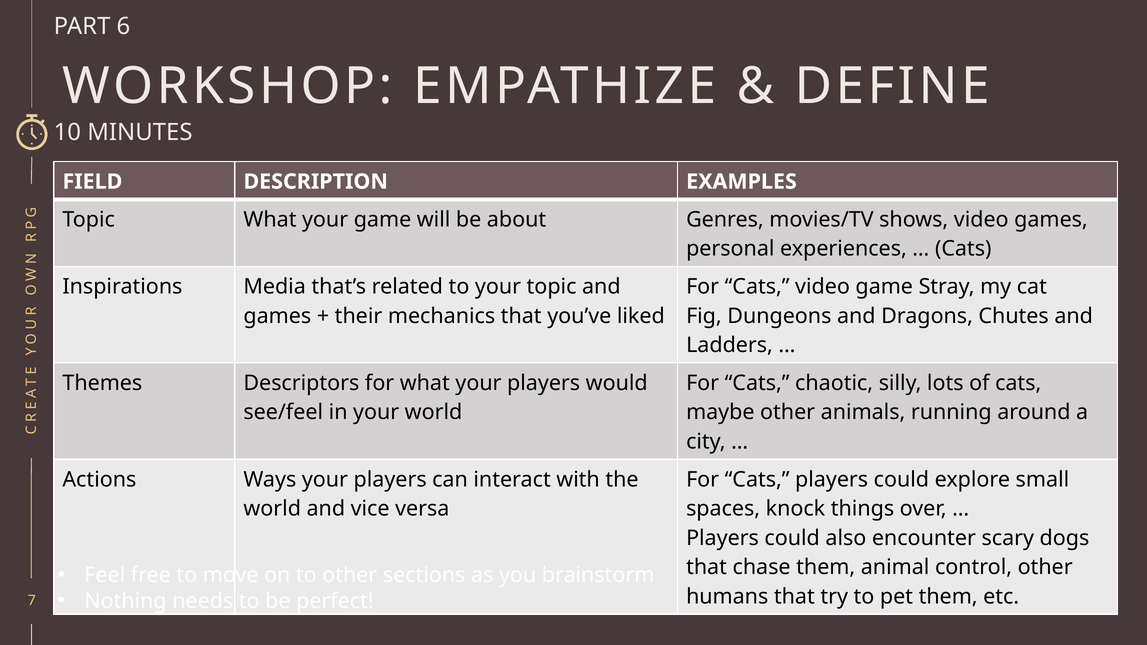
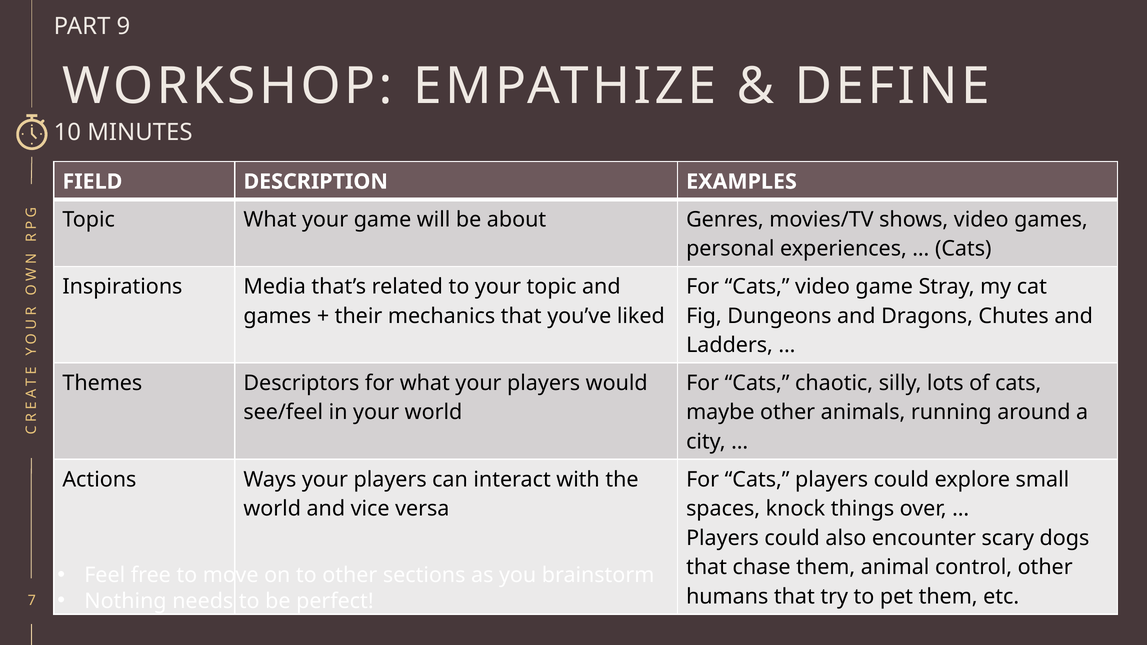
6: 6 -> 9 (123, 26)
